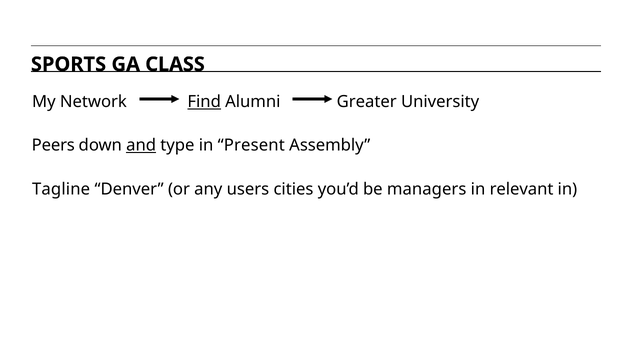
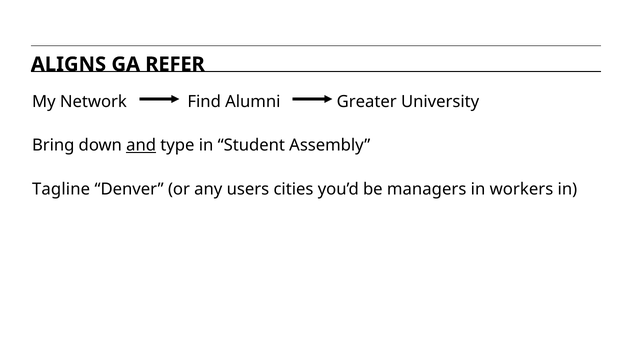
SPORTS: SPORTS -> ALIGNS (68, 64)
CLASS: CLASS -> REFER (175, 64)
Find underline: present -> none (204, 102)
Peers: Peers -> Bring (53, 145)
Present: Present -> Student (251, 145)
relevant: relevant -> workers (521, 189)
